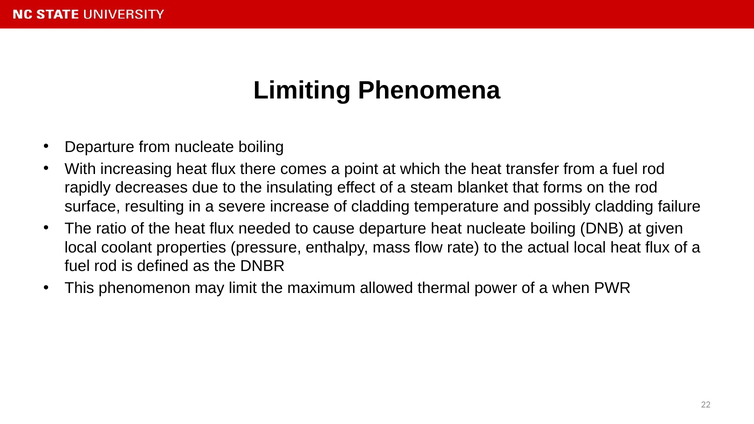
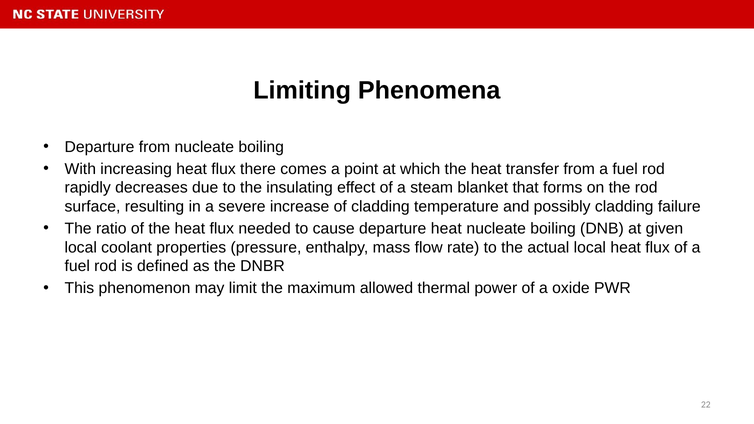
when: when -> oxide (571, 288)
